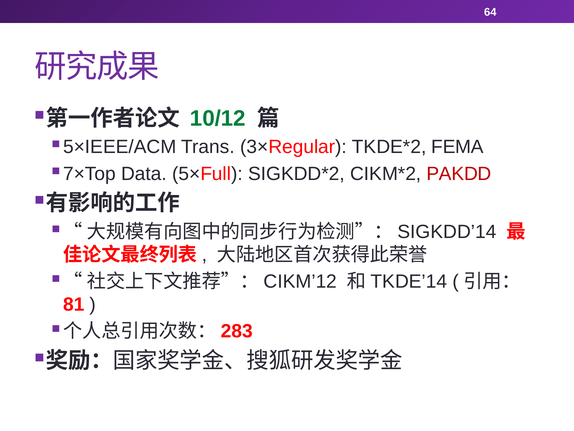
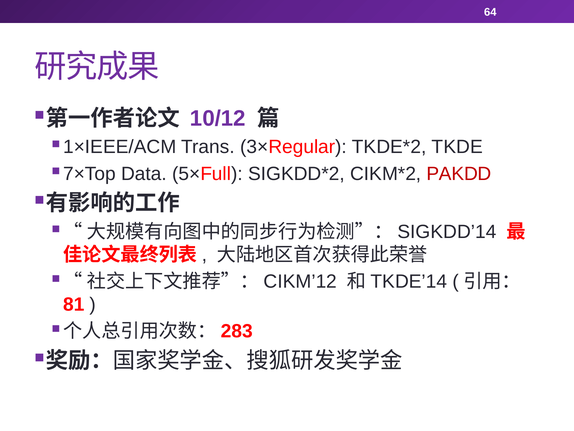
10/12 colour: green -> purple (218, 118)
5×IEEE/ACM: 5×IEEE/ACM -> 1×IEEE/ACM (120, 147)
FEMA: FEMA -> TKDE (457, 147)
